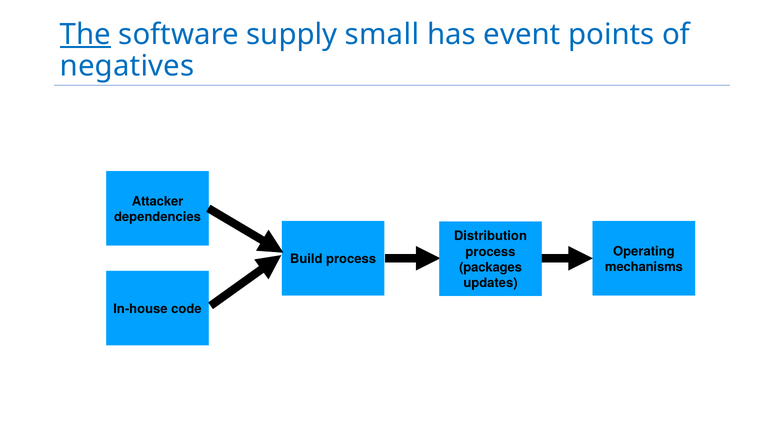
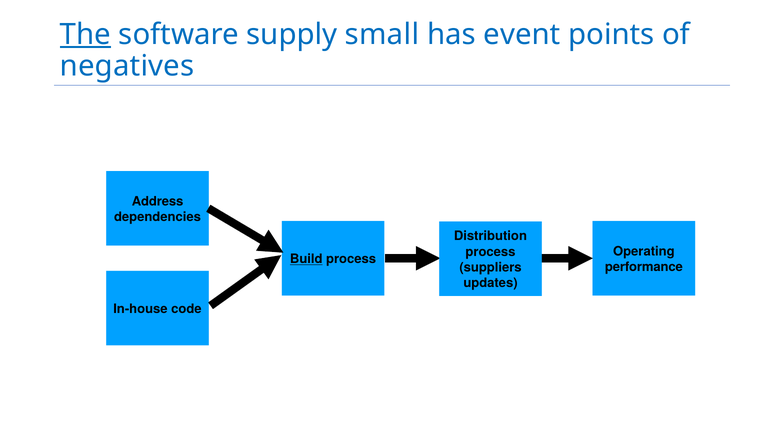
Attacker: Attacker -> Address (158, 201)
Build underline: none -> present (306, 259)
mechanisms: mechanisms -> performance (644, 267)
packages: packages -> suppliers (490, 267)
